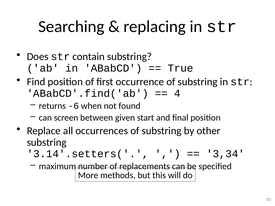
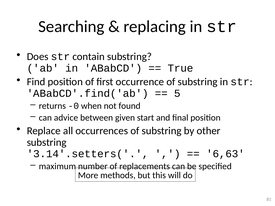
4: 4 -> 5 (177, 94)
-6: -6 -> -0 (73, 106)
screen: screen -> advice (66, 118)
3,34: 3,34 -> 6,63 (225, 154)
